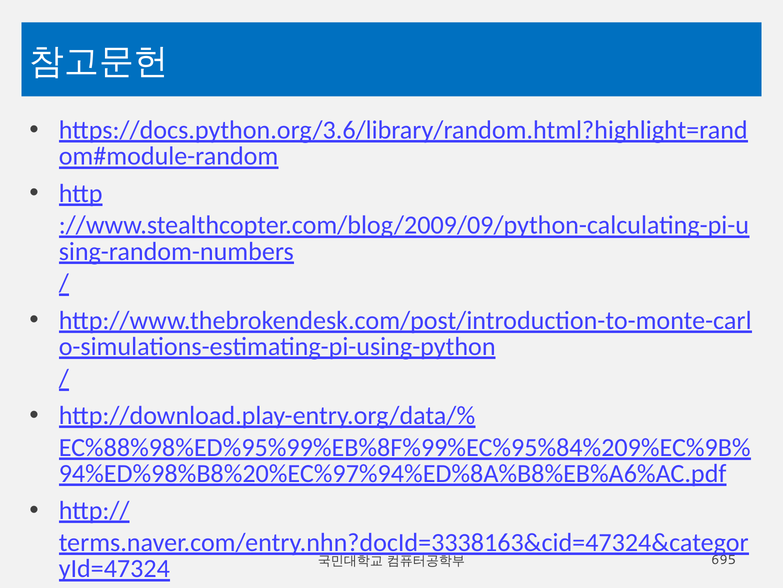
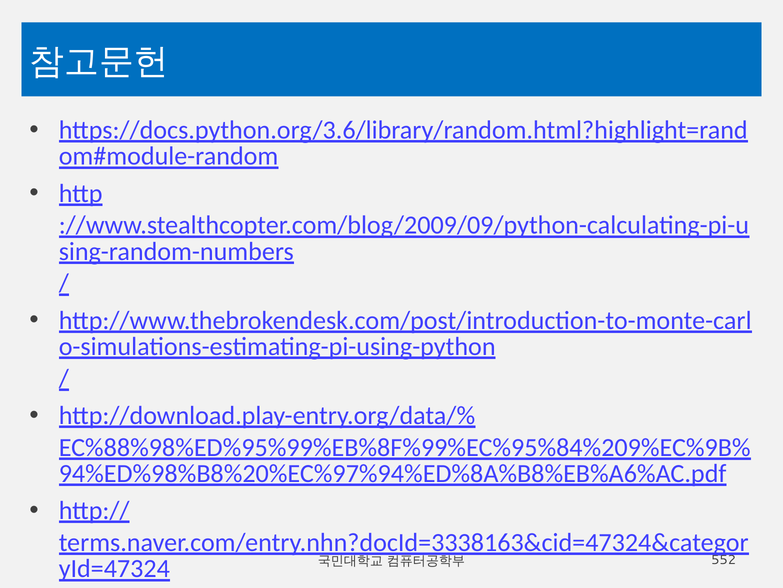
695: 695 -> 552 (724, 559)
